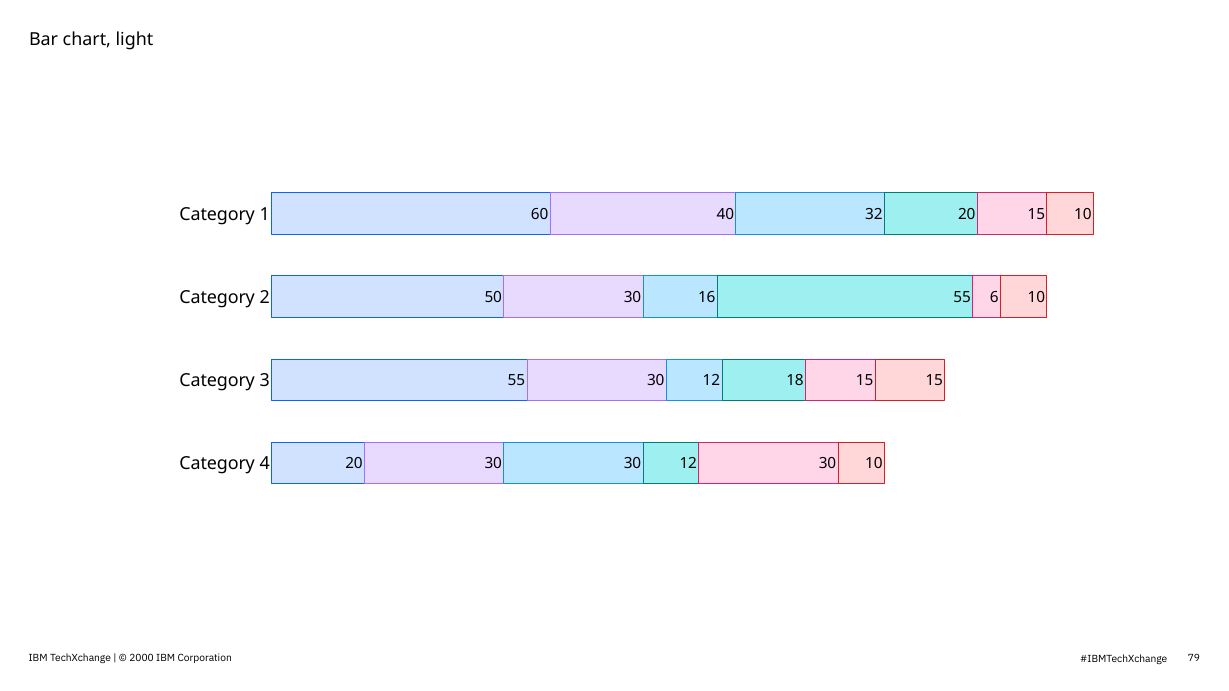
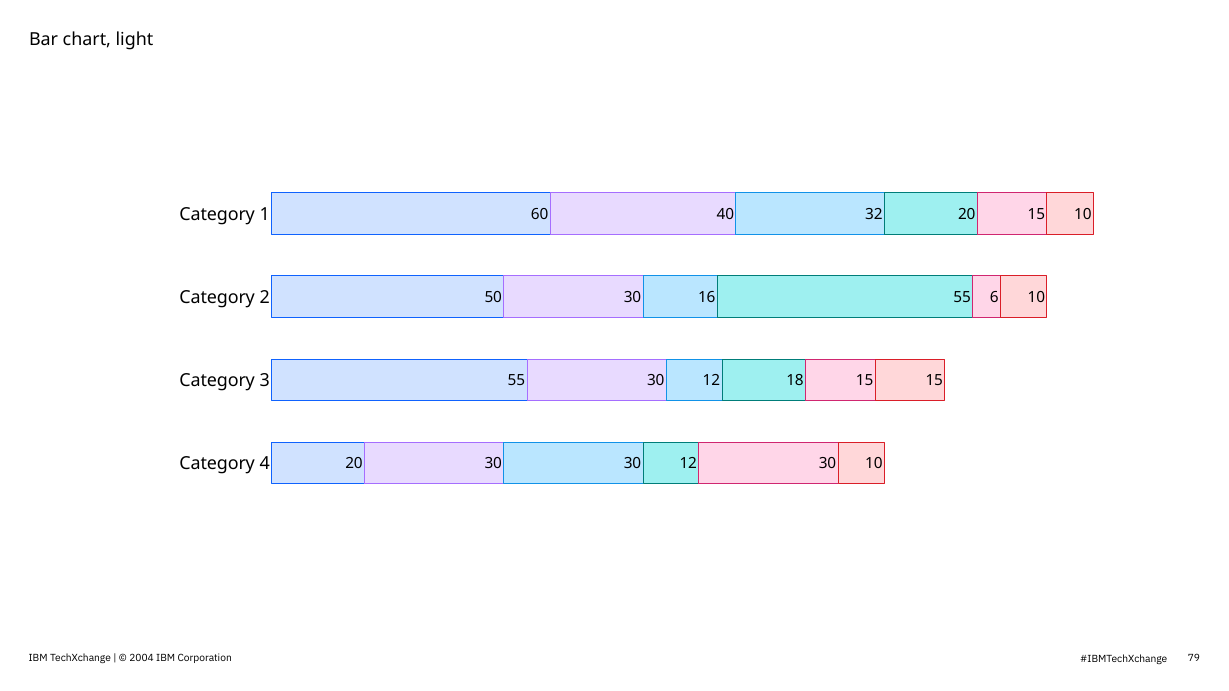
2000: 2000 -> 2004 (142, 658)
